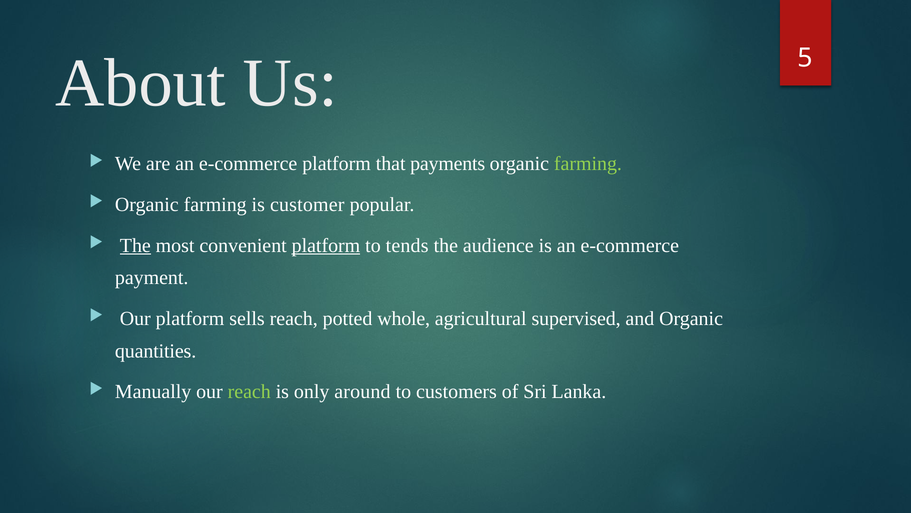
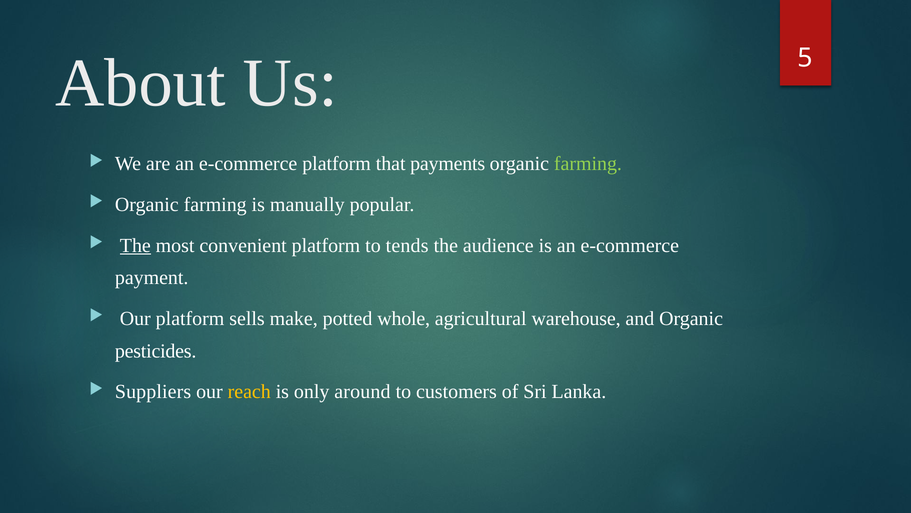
customer: customer -> manually (307, 204)
platform underline: present -> none (326, 245)
sells reach: reach -> make (294, 318)
supervised: supervised -> warehouse (576, 318)
quantities: quantities -> pesticides (156, 351)
Manually: Manually -> Suppliers (153, 391)
reach colour: light green -> yellow (249, 391)
